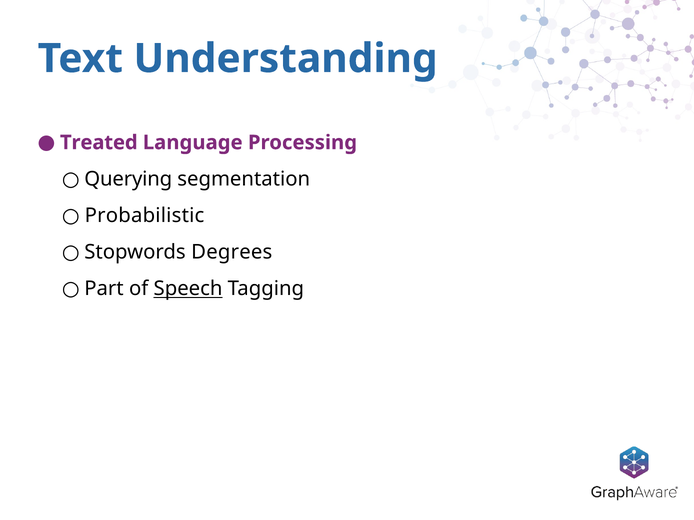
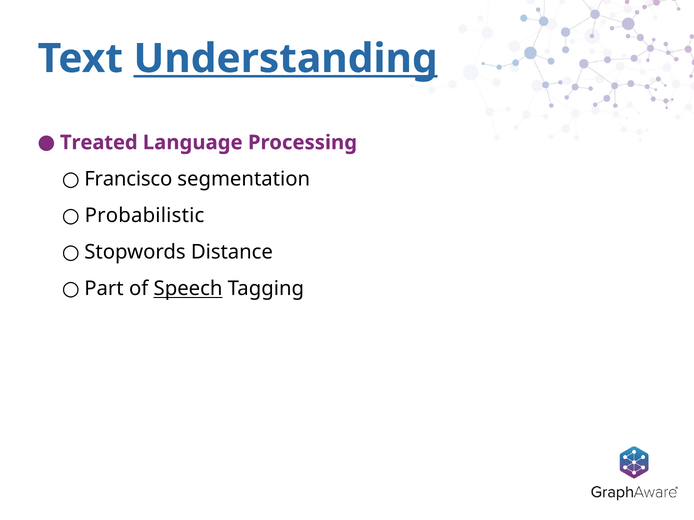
Understanding underline: none -> present (286, 59)
Querying: Querying -> Francisco (128, 179)
Degrees: Degrees -> Distance (232, 252)
